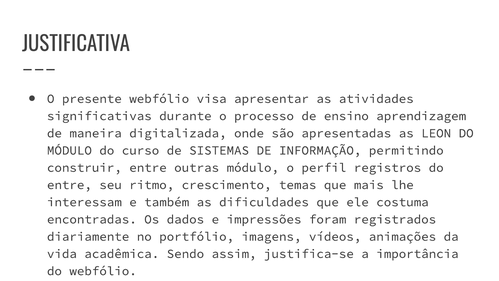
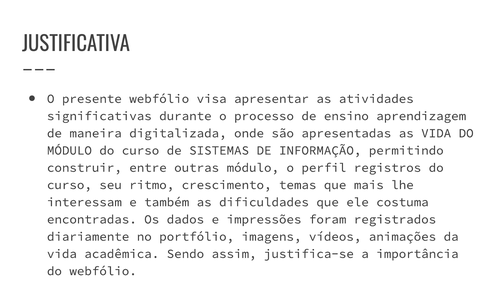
as LEON: LEON -> VIDA (436, 133)
entre: entre -> curso (69, 185)
